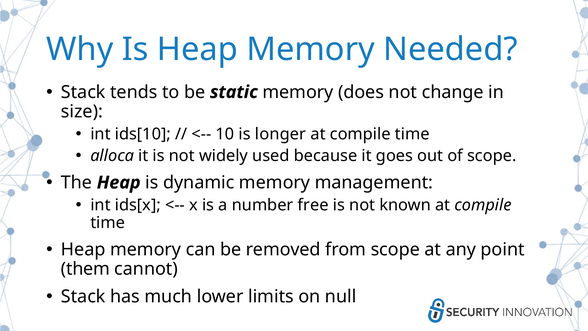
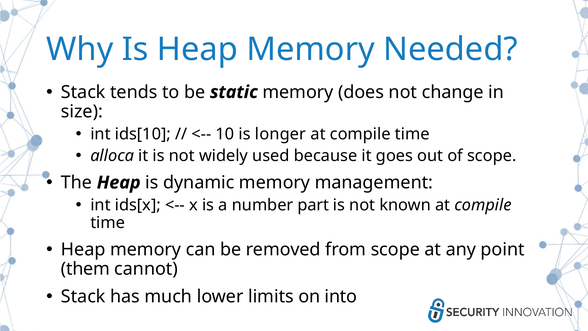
free: free -> part (313, 205)
null: null -> into (341, 296)
